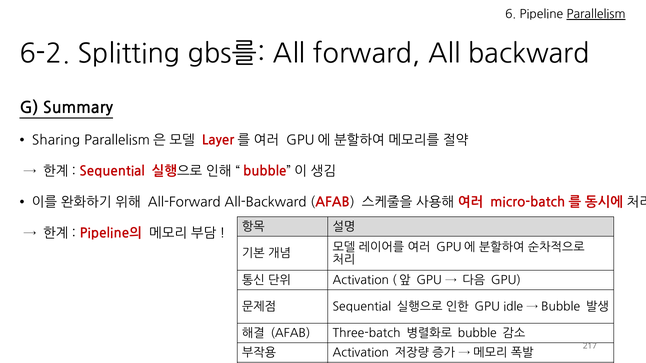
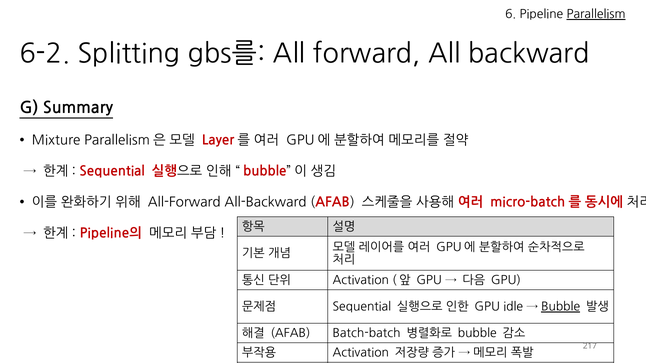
Sharing: Sharing -> Mixture (56, 141)
Bubble underline: none -> present (561, 307)
Three-batch: Three-batch -> Batch-batch (367, 334)
